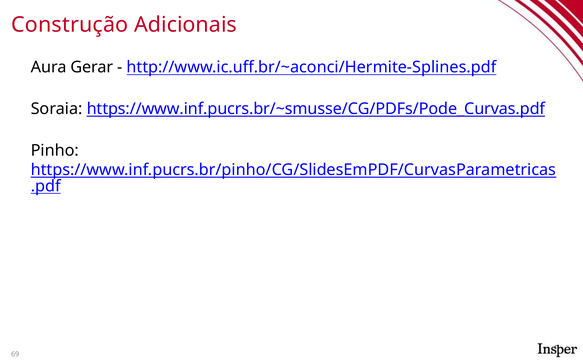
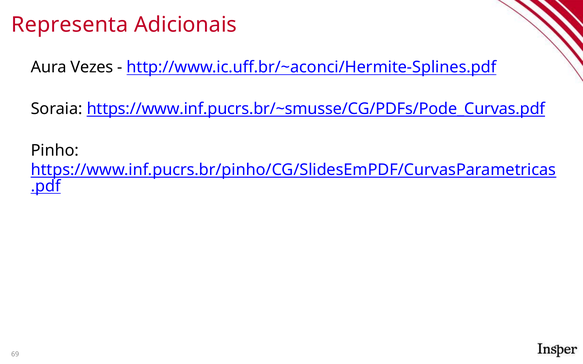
Construção: Construção -> Representa (70, 25)
Gerar: Gerar -> Vezes (92, 67)
